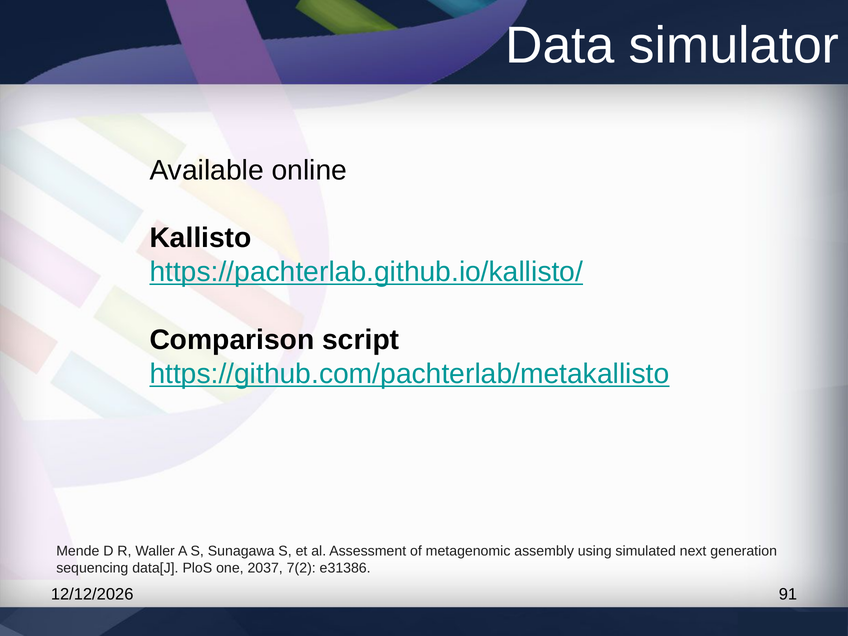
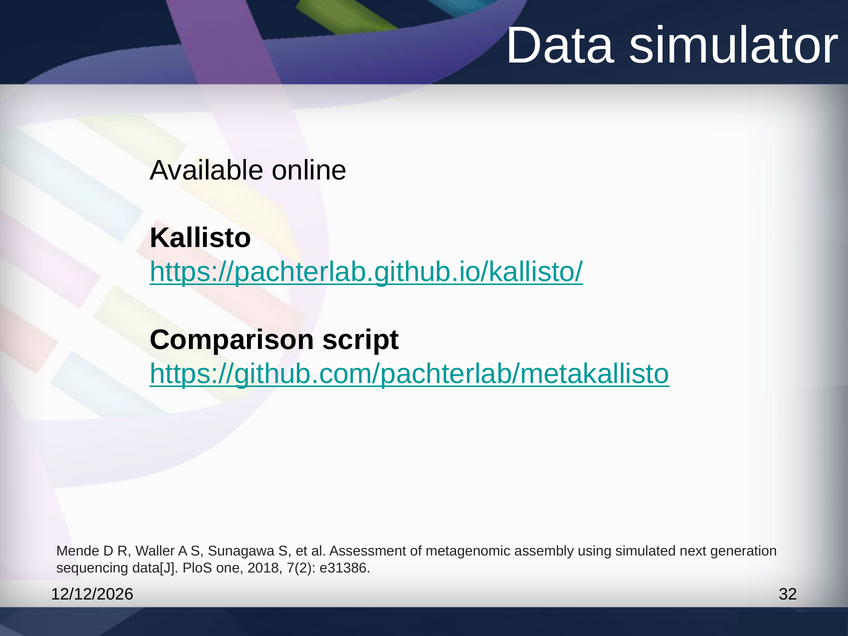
2037: 2037 -> 2018 (265, 568)
91: 91 -> 32 (788, 594)
